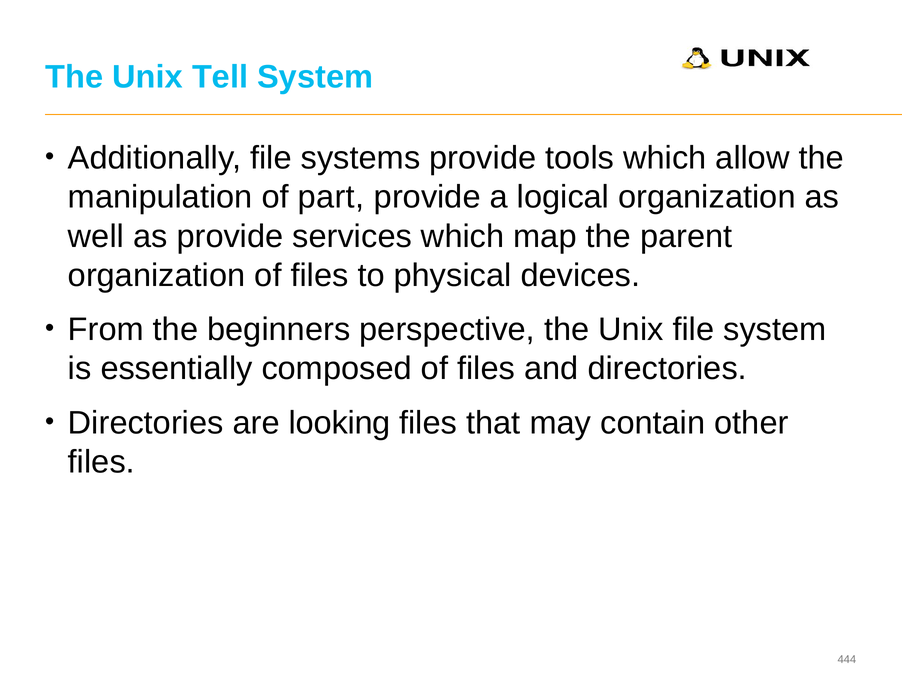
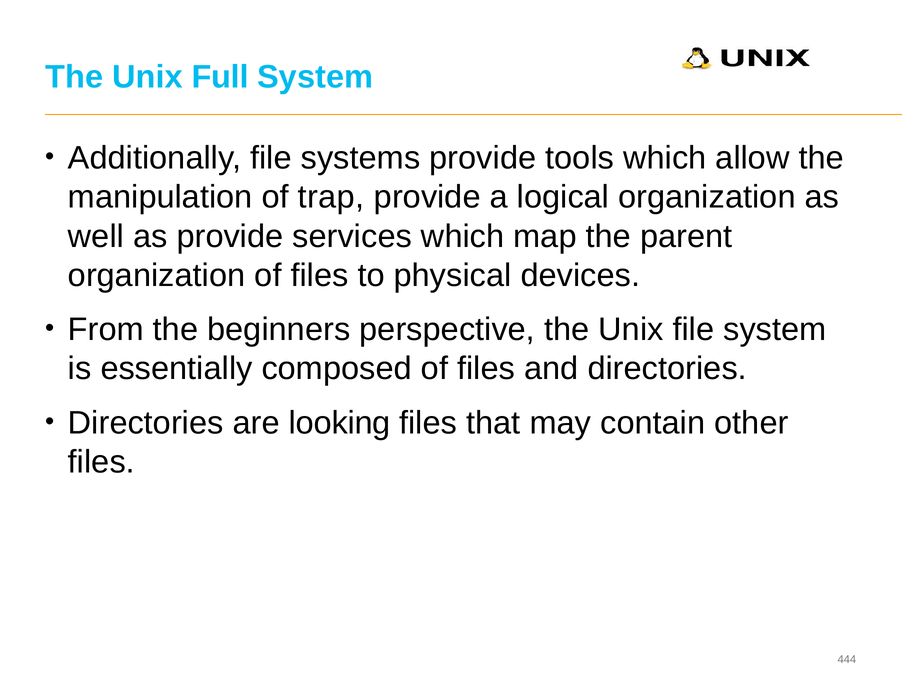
Tell: Tell -> Full (220, 77)
part: part -> trap (331, 197)
